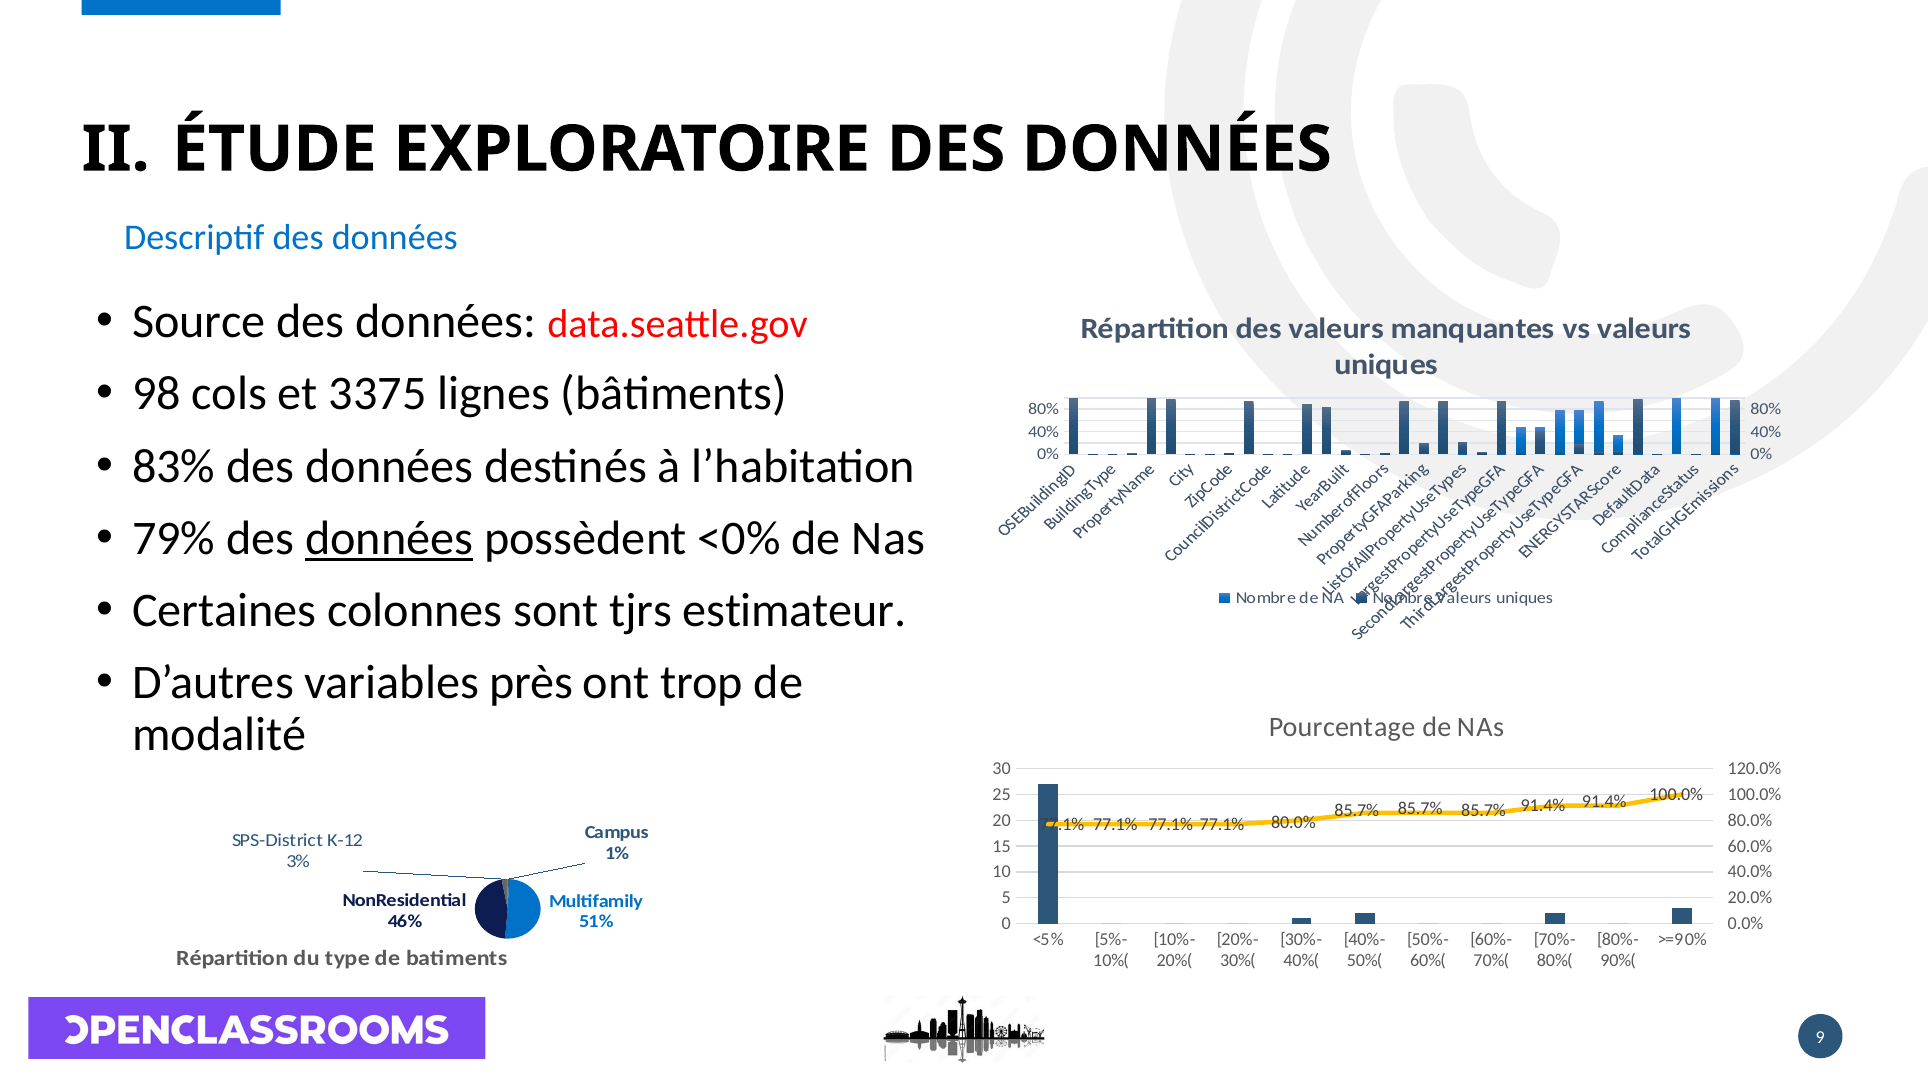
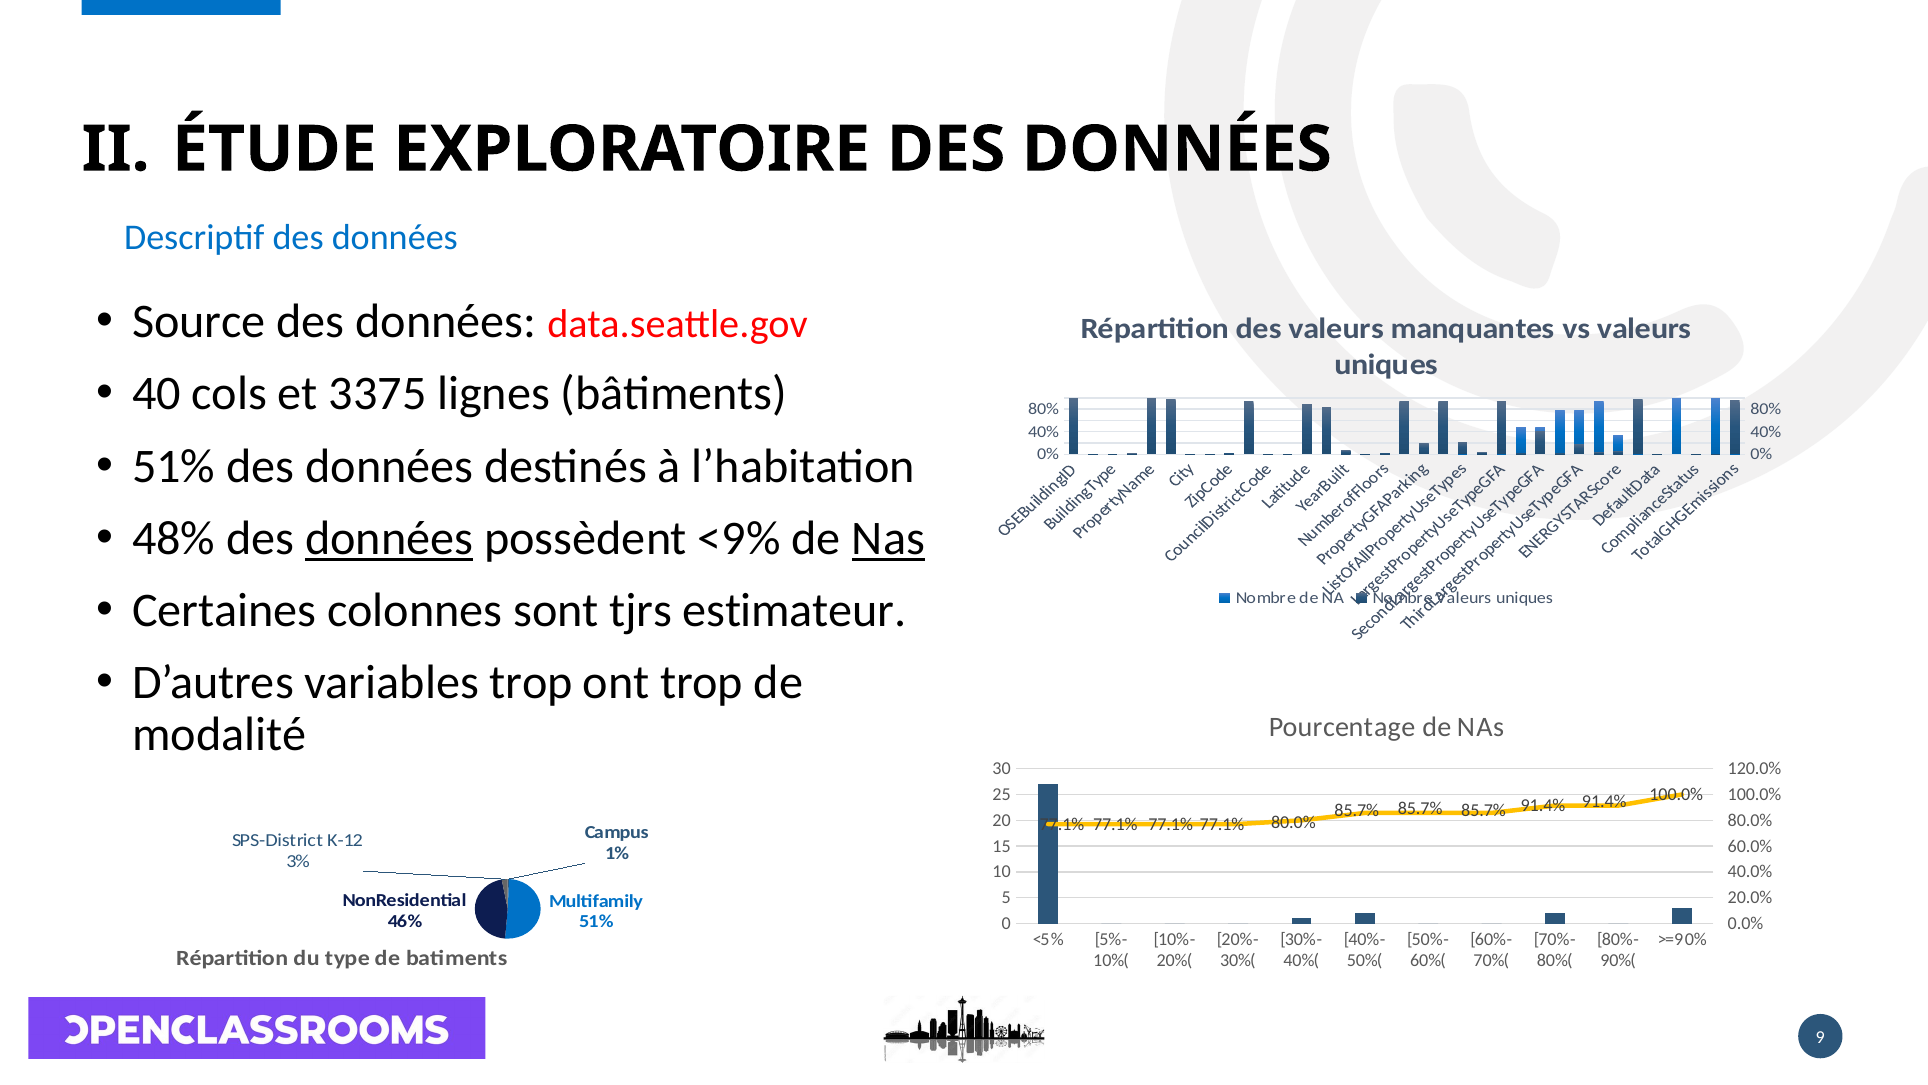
98: 98 -> 40 (157, 394)
83%: 83% -> 51% (174, 466)
79%: 79% -> 48% (174, 538)
<0%: <0% -> <9% (739, 538)
Nas underline: none -> present (888, 538)
variables près: près -> trop (531, 682)
